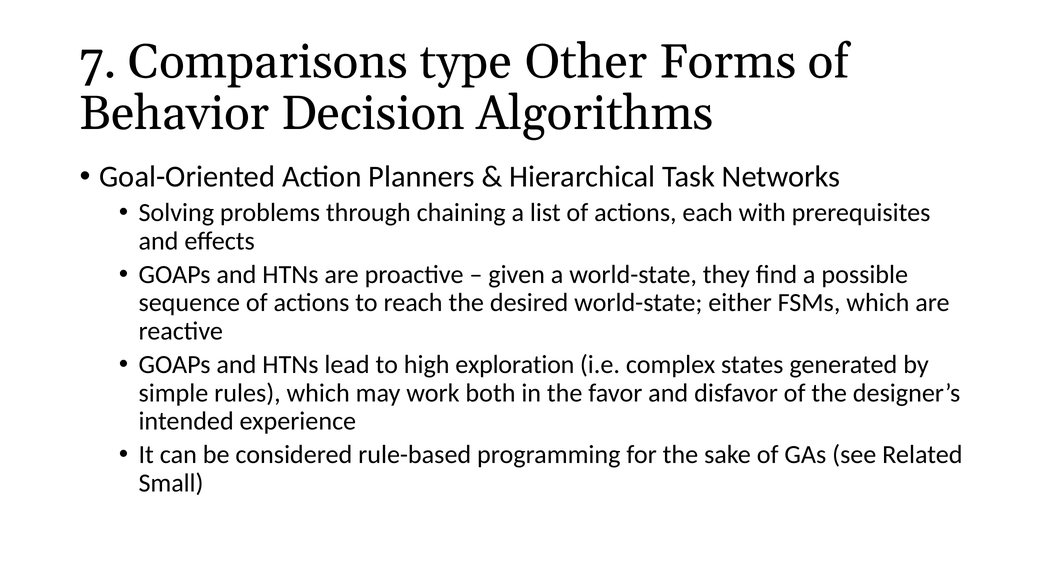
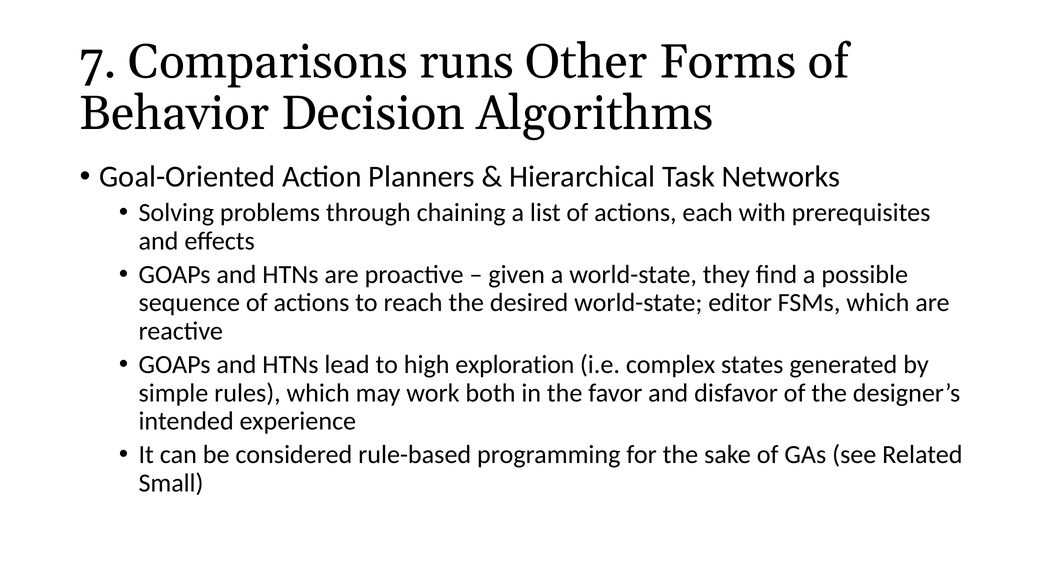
type: type -> runs (466, 62)
either: either -> editor (740, 303)
